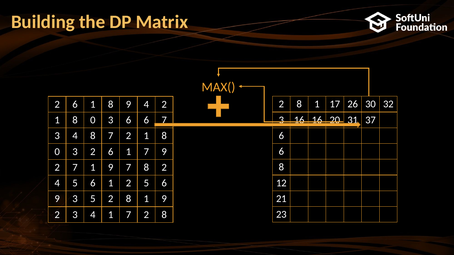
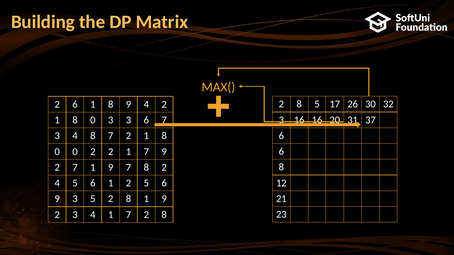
1: 1 -> 5 (317, 104)
3 6: 6 -> 3 (128, 120)
3: 3 -> 0 (75, 152)
6: 6 -> 2 (111, 152)
